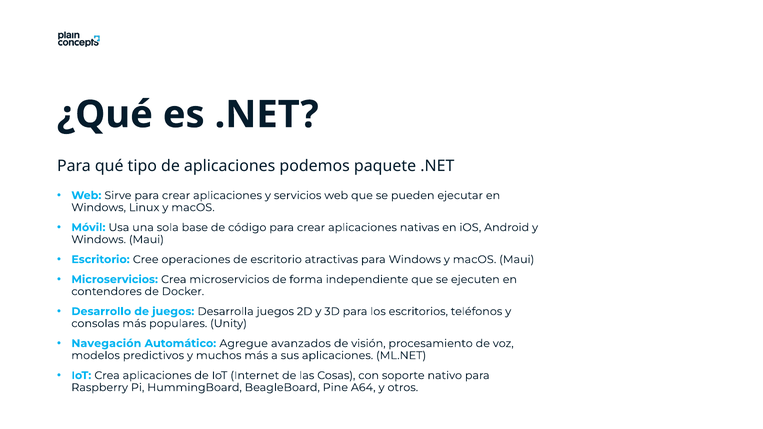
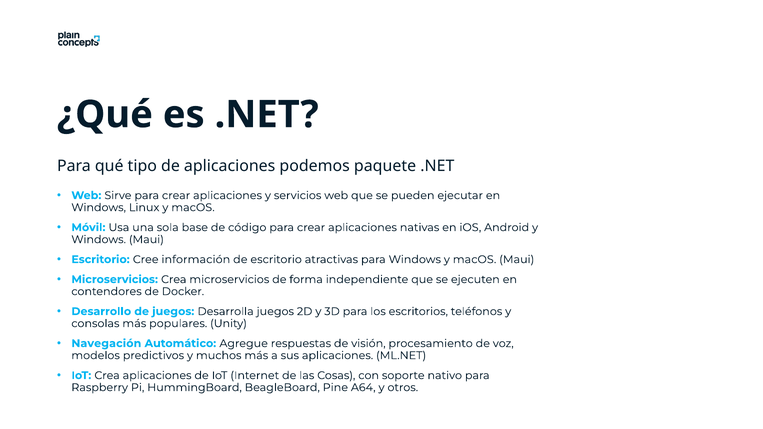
operaciones: operaciones -> información (196, 260)
avanzados: avanzados -> respuestas (301, 344)
